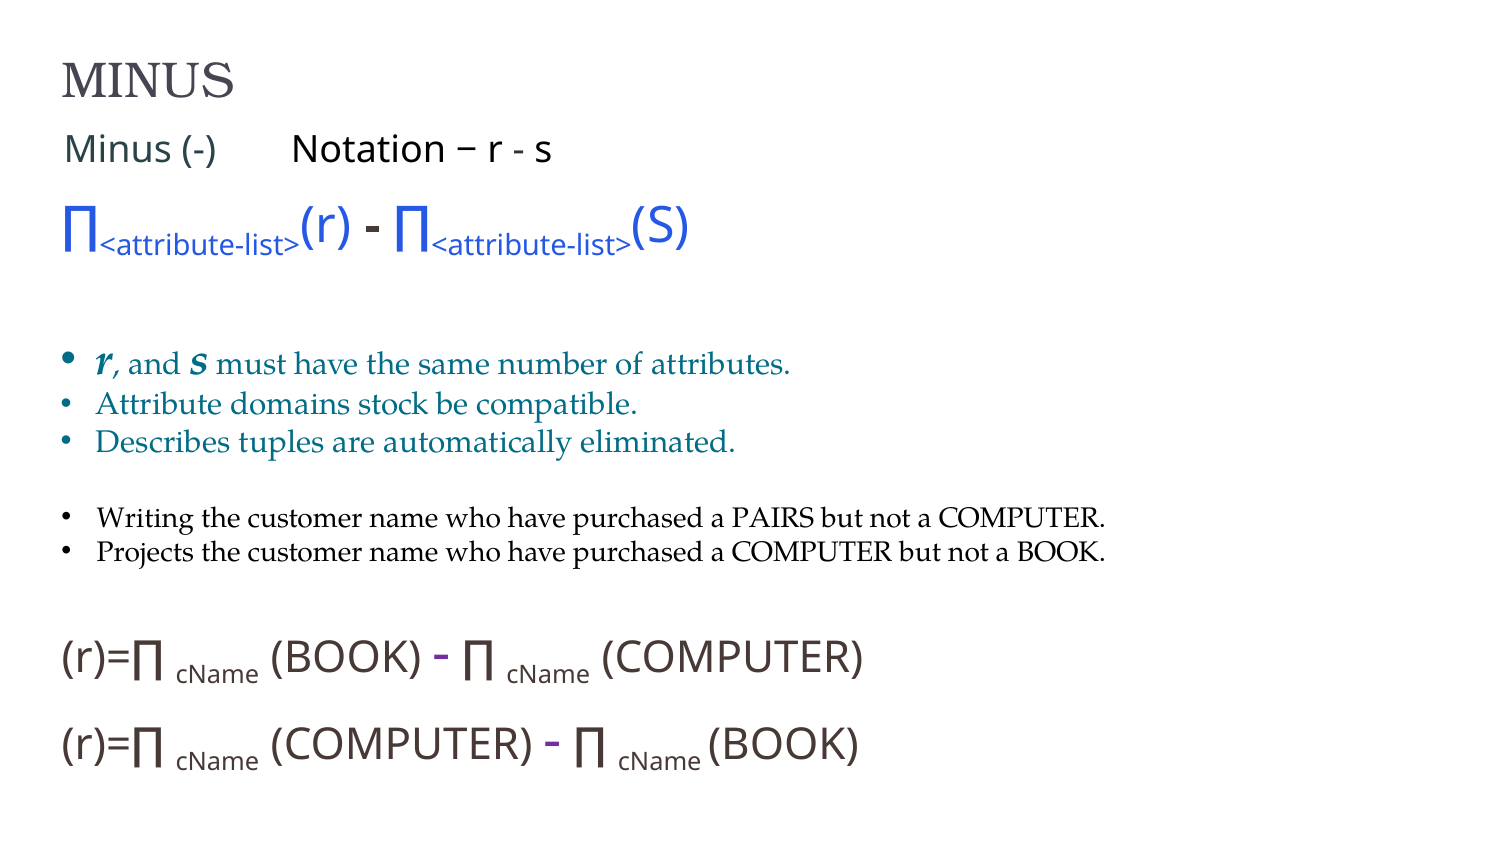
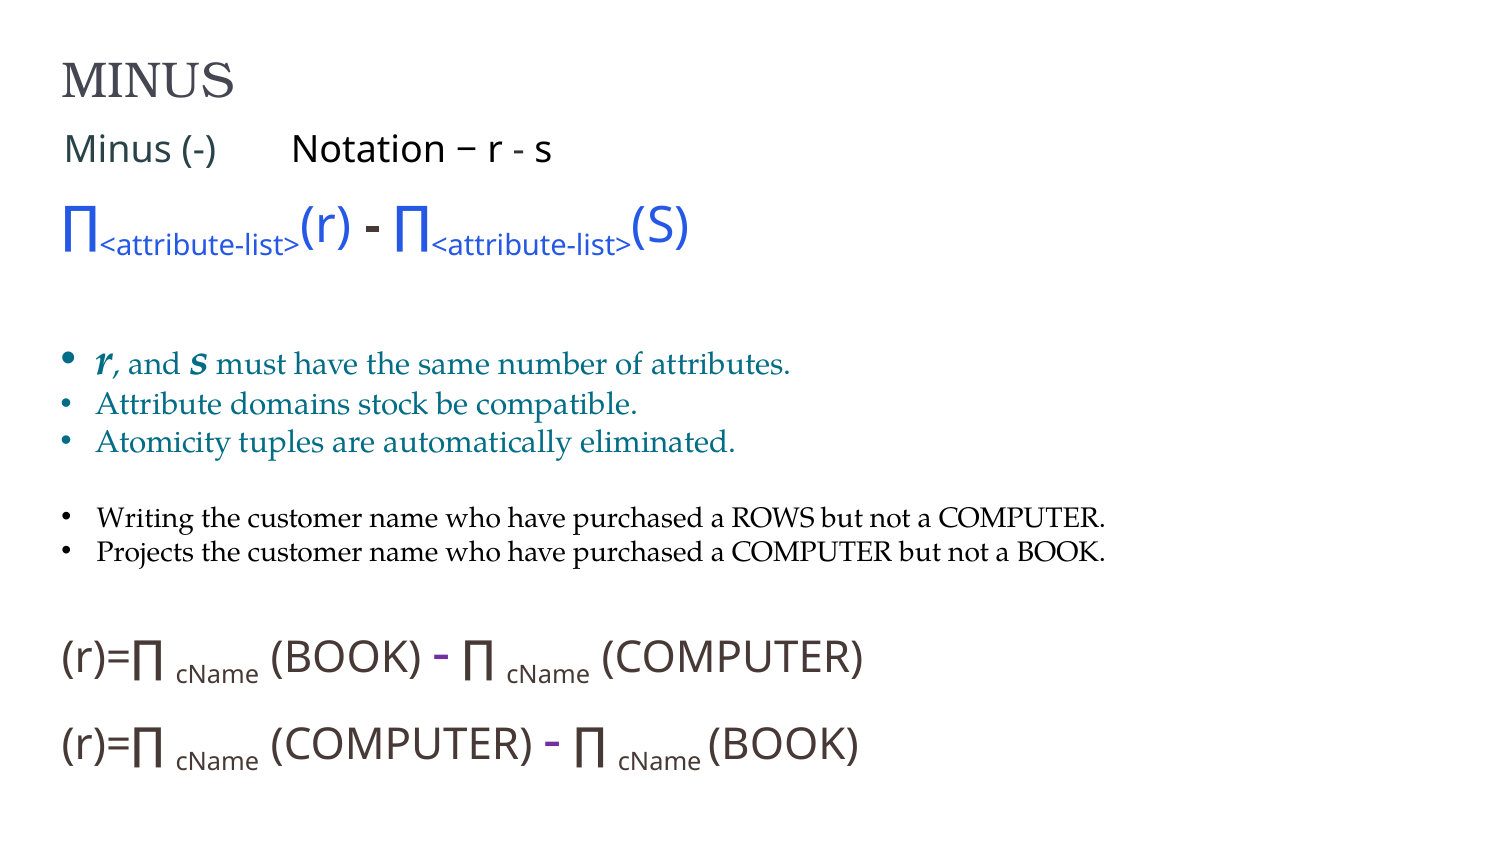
Describes: Describes -> Atomicity (164, 442)
PAIRS: PAIRS -> ROWS (773, 518)
